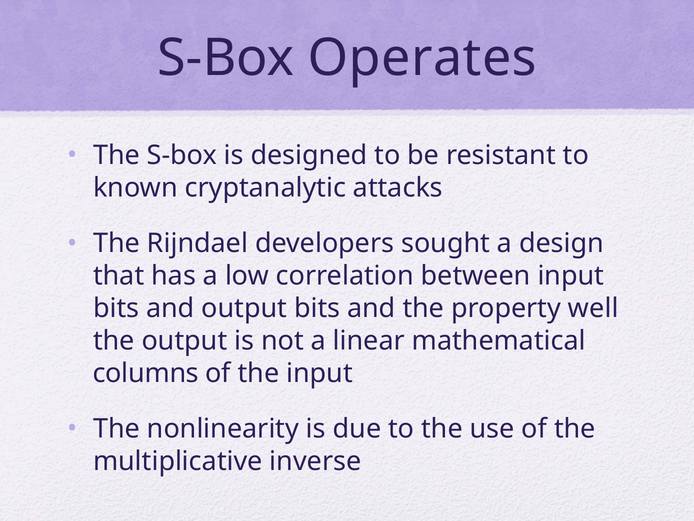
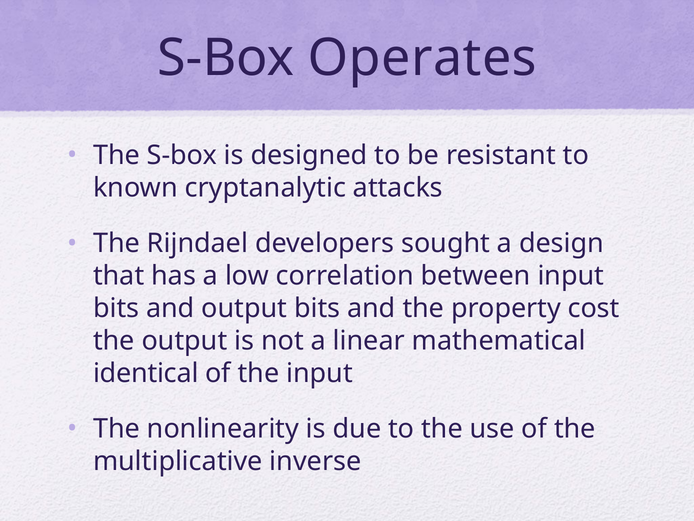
well: well -> cost (594, 308)
columns: columns -> identical (146, 373)
